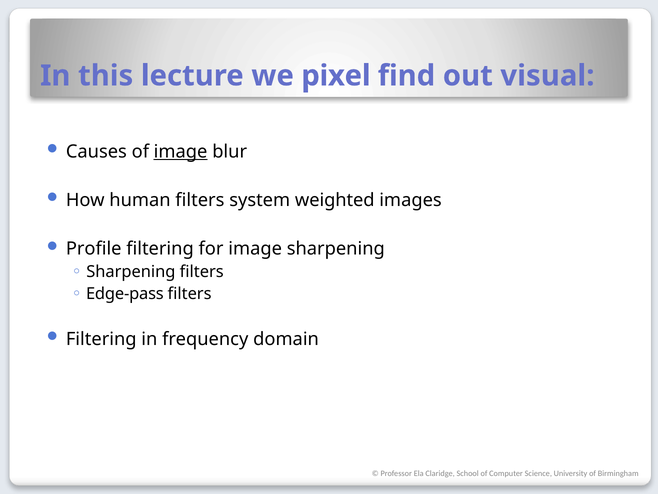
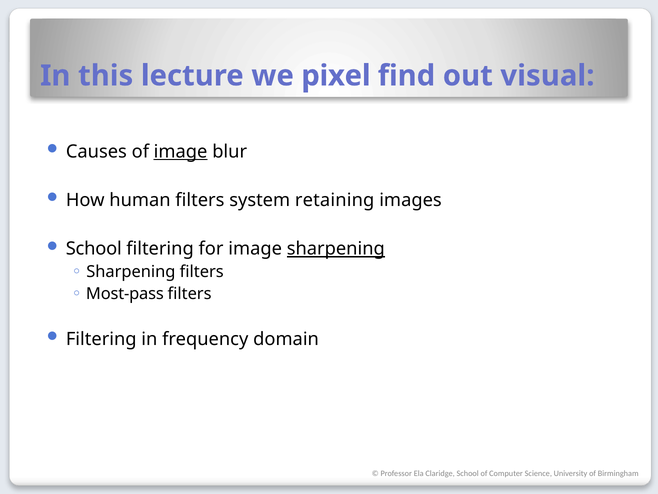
weighted: weighted -> retaining (335, 200)
Profile: Profile -> School (94, 249)
sharpening underline: none -> present (336, 249)
Edge-pass: Edge-pass -> Most-pass (125, 294)
